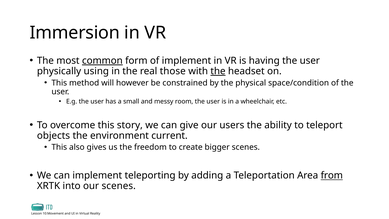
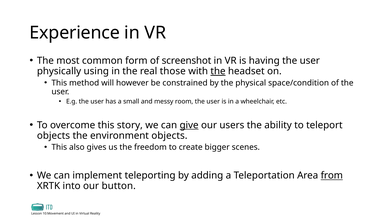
Immersion: Immersion -> Experience (75, 33)
common underline: present -> none (102, 61)
of implement: implement -> screenshot (187, 61)
give underline: none -> present (189, 125)
environment current: current -> objects (169, 135)
our scenes: scenes -> button (119, 186)
